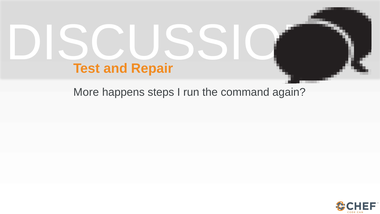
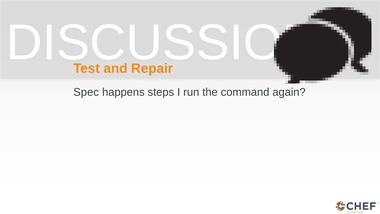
More: More -> Spec (86, 92)
